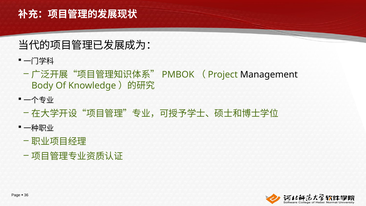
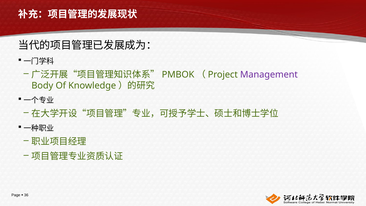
Management colour: black -> purple (269, 75)
